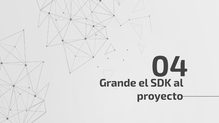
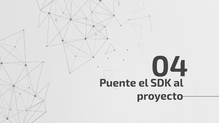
Grande: Grande -> Puente (118, 83)
